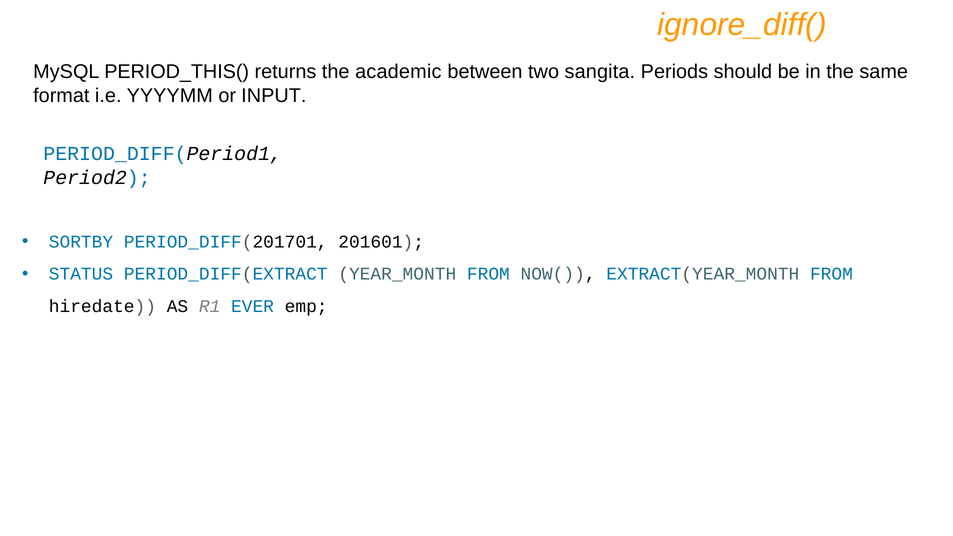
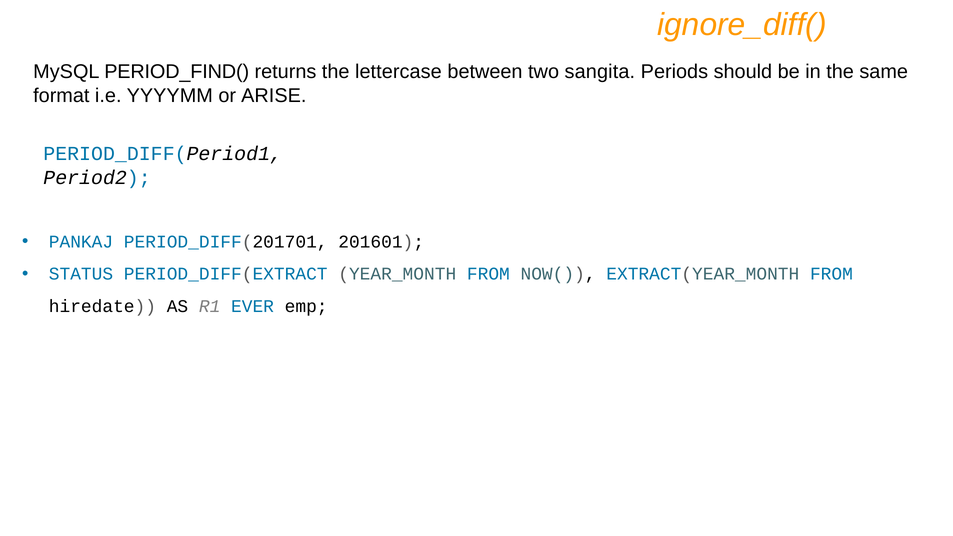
PERIOD_THIS(: PERIOD_THIS( -> PERIOD_FIND( (177, 72)
academic: academic -> lettercase (398, 72)
INPUT: INPUT -> ARISE (274, 96)
SORTBY: SORTBY -> PANKAJ (81, 242)
